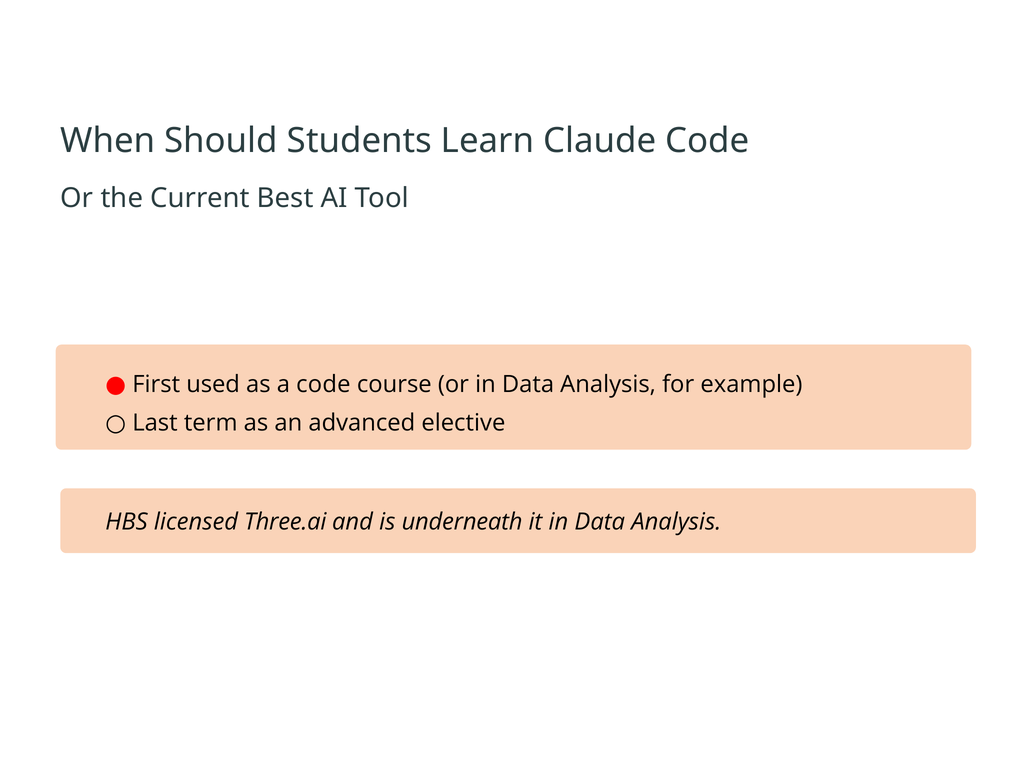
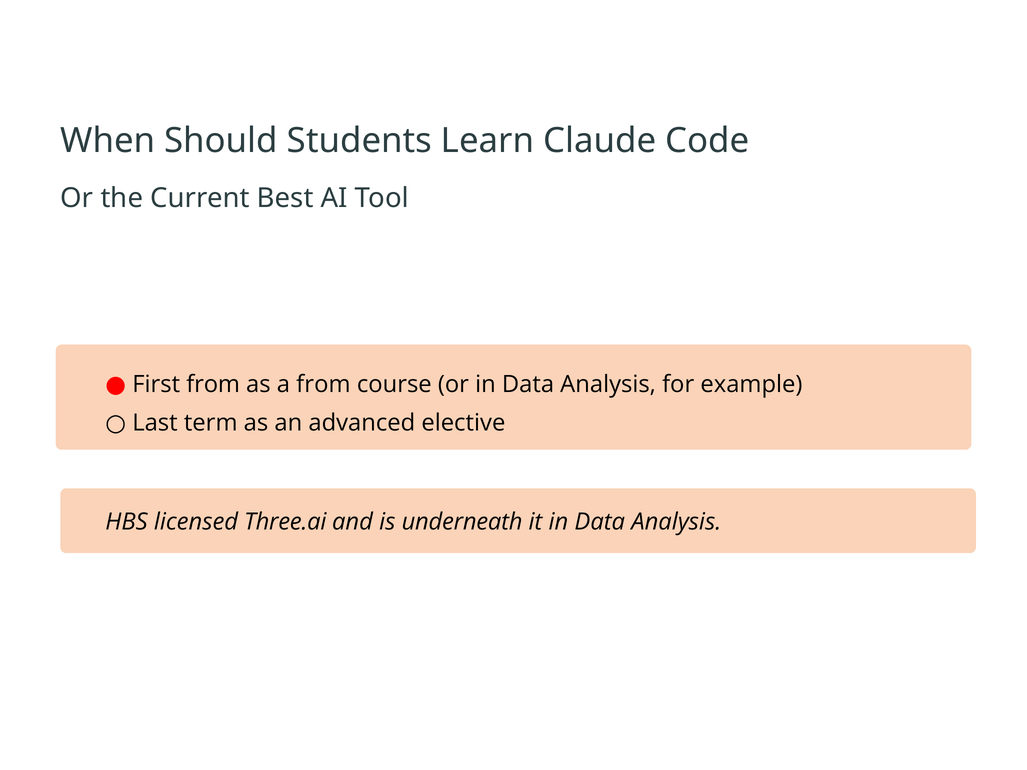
First used: used -> from (213, 384)
a code: code -> from (323, 384)
